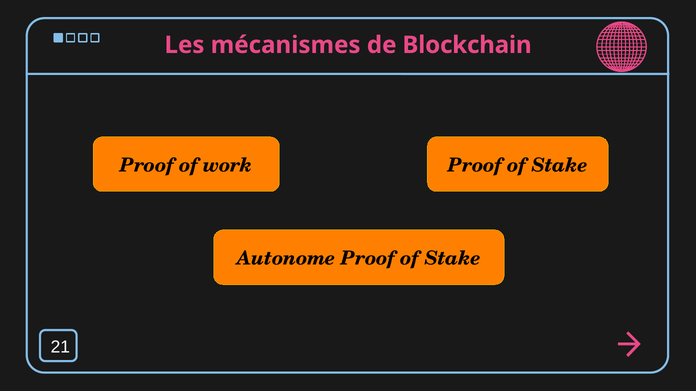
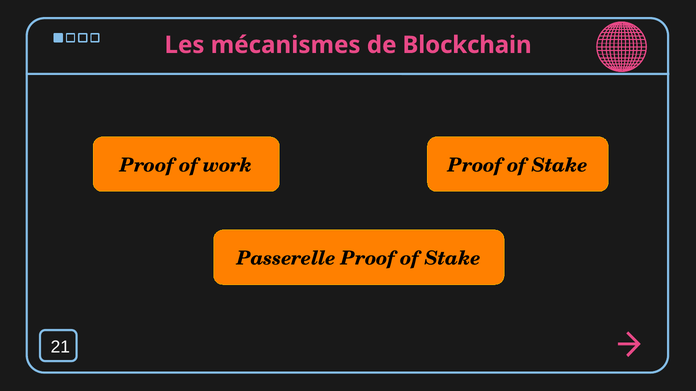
Autonome: Autonome -> Passerelle (286, 259)
